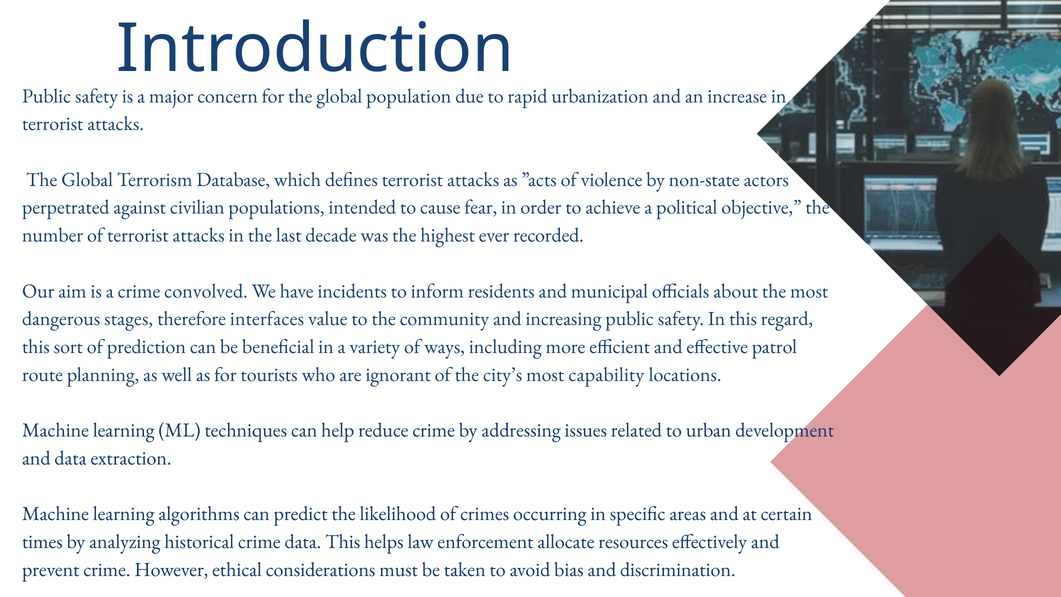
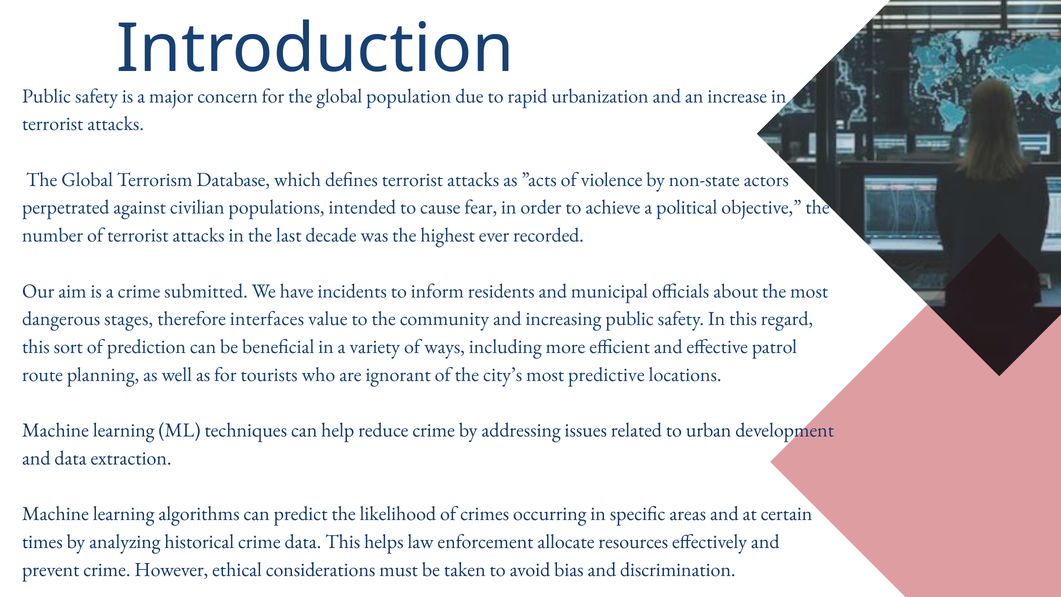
convolved: convolved -> submitted (206, 291)
capability: capability -> predictive (606, 374)
